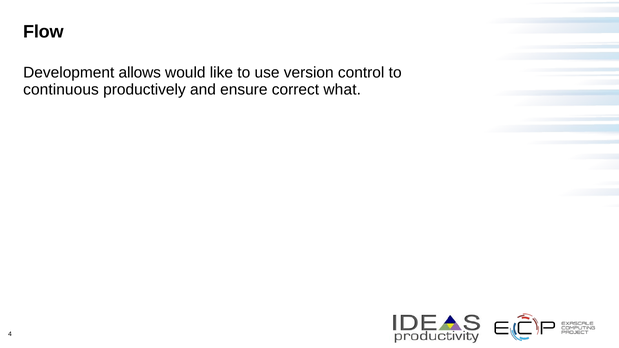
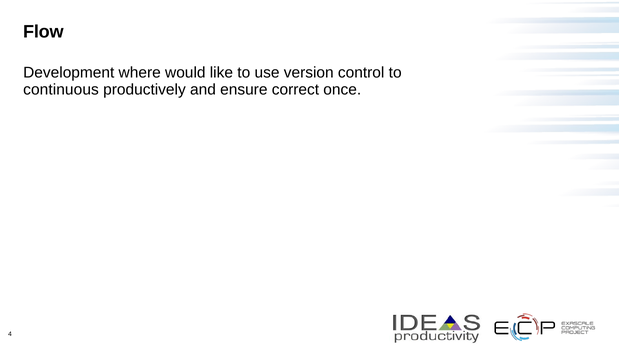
allows: allows -> where (140, 73)
what: what -> once (342, 90)
